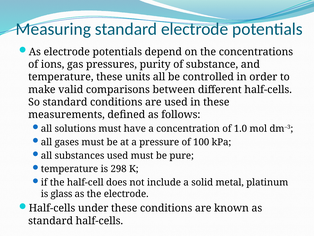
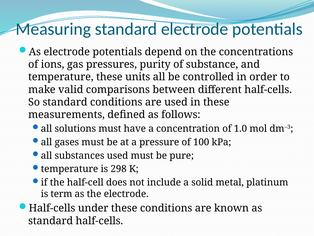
glass: glass -> term (61, 194)
